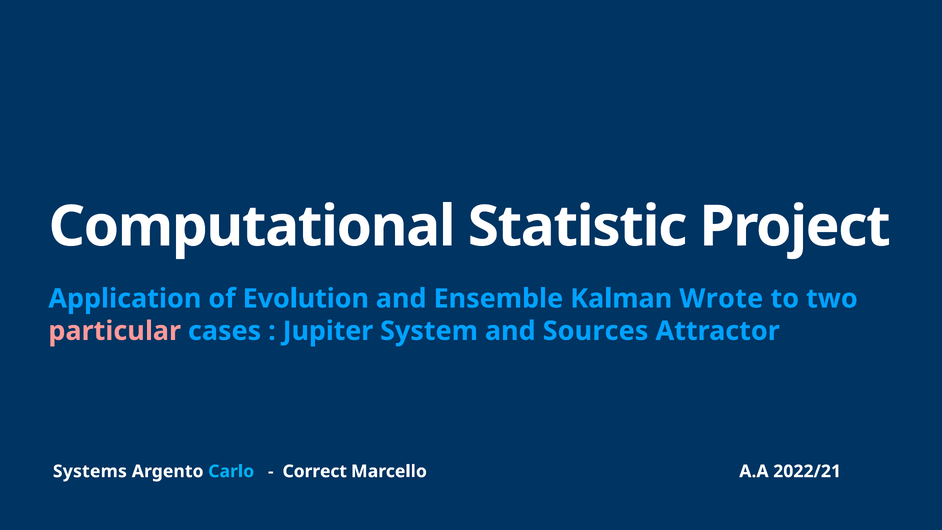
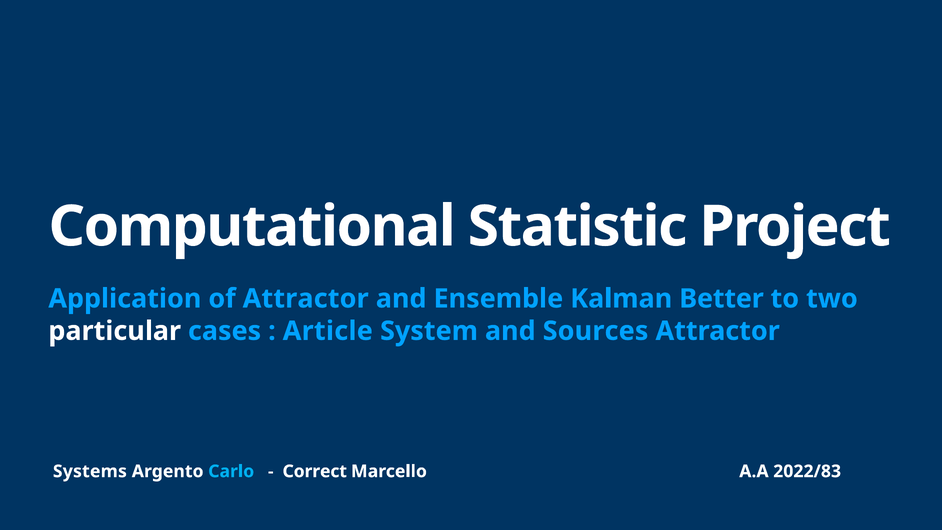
of Evolution: Evolution -> Attractor (306, 299)
Wrote: Wrote -> Better (722, 299)
particular colour: pink -> white (115, 331)
Jupiter: Jupiter -> Article (328, 331)
2022/21: 2022/21 -> 2022/83 (807, 471)
